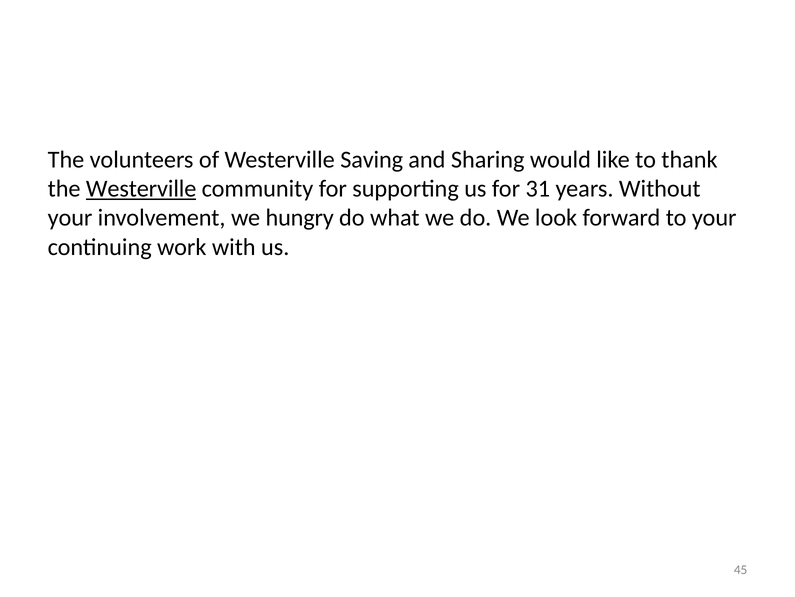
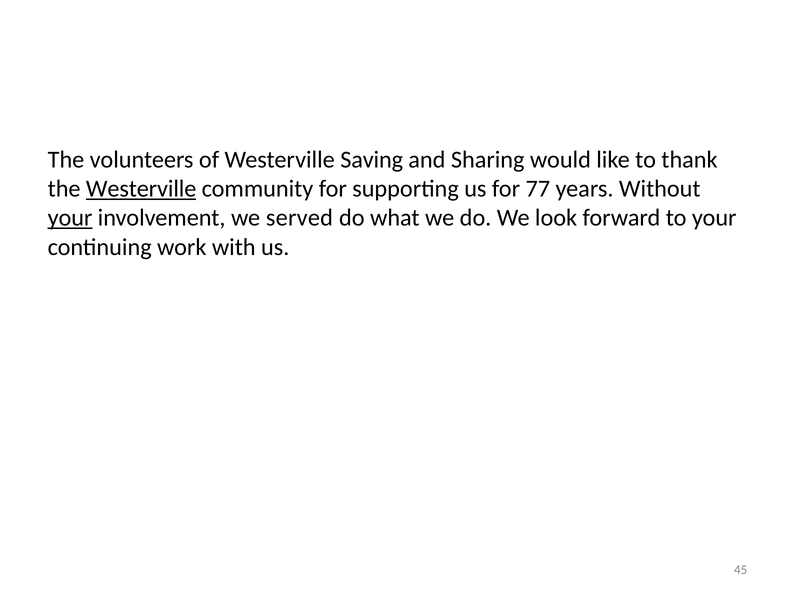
31: 31 -> 77 (538, 188)
your underline: none -> present (70, 218)
hungry: hungry -> served (299, 218)
